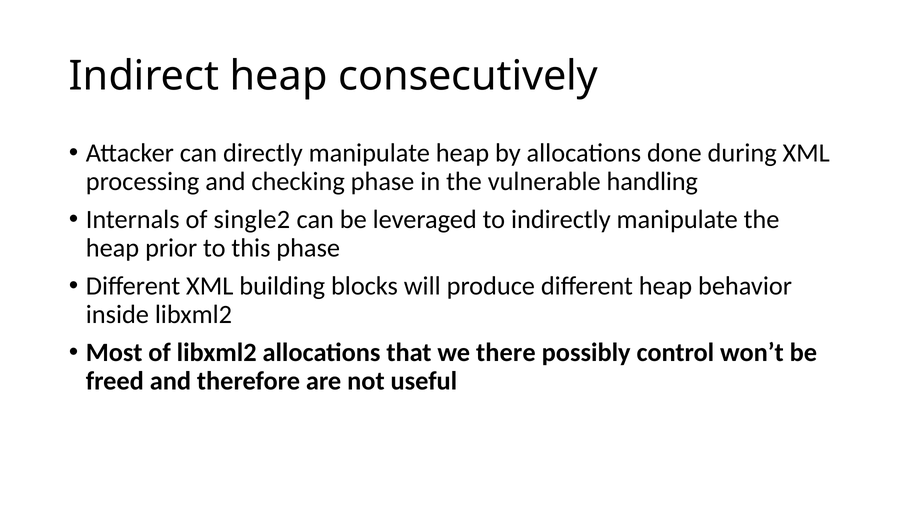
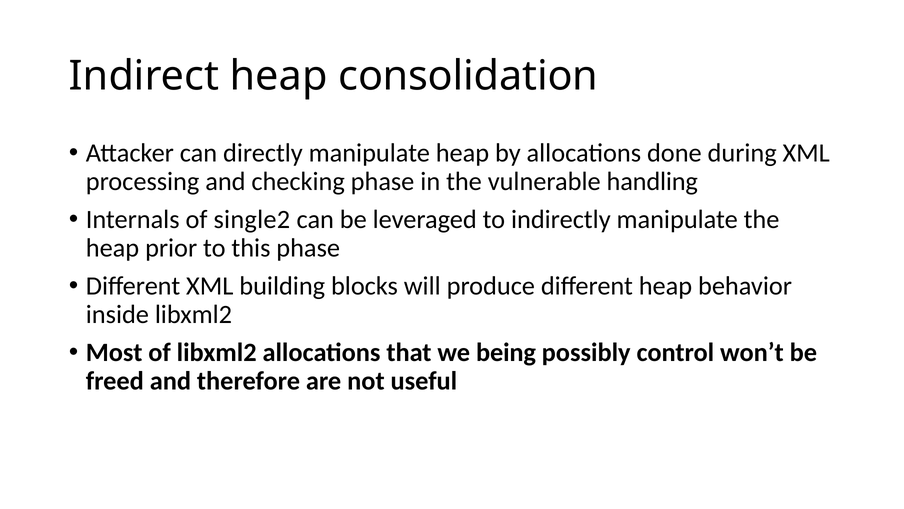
consecutively: consecutively -> consolidation (468, 76)
there: there -> being (506, 352)
